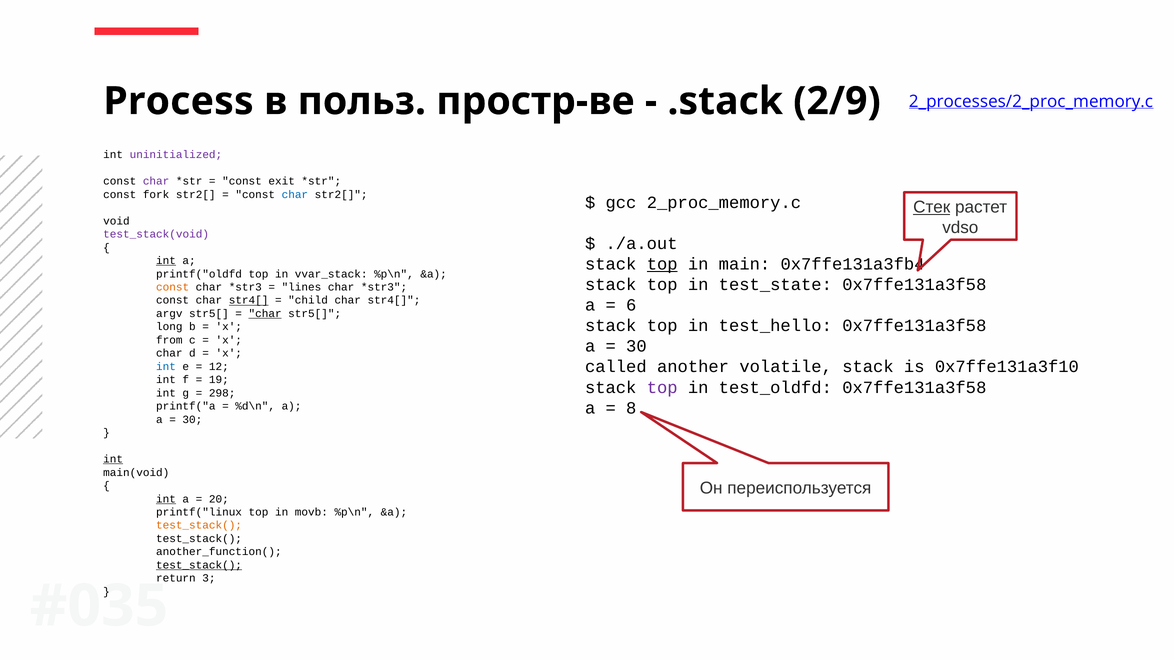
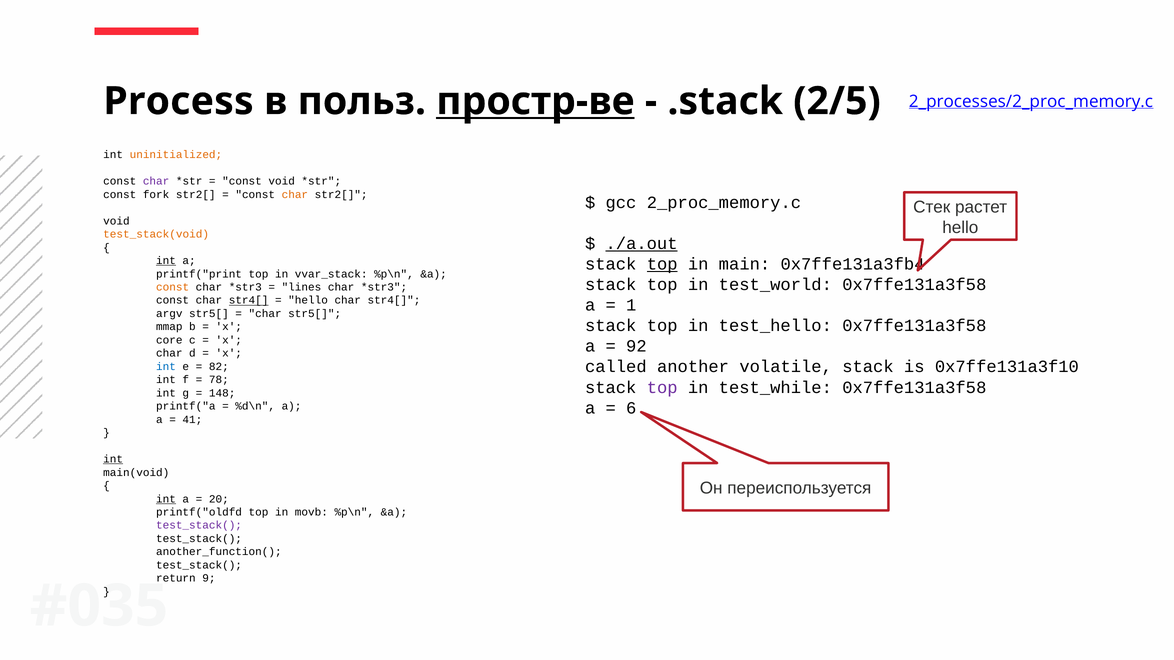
простр-ве underline: none -> present (535, 101)
2/9: 2/9 -> 2/5 (837, 101)
uninitialized colour: purple -> orange (176, 155)
const exit: exit -> void (282, 181)
char colour: blue -> orange (295, 195)
Стек underline: present -> none (932, 207)
vdso: vdso -> hello (960, 228)
test_stack(void colour: purple -> orange (156, 234)
./a.out underline: none -> present (642, 244)
printf("oldfd: printf("oldfd -> printf("print (199, 274)
test_state: test_state -> test_world (775, 285)
child: child -> hello (308, 301)
6: 6 -> 1 (631, 305)
char underline: present -> none (265, 314)
long: long -> mmap (169, 327)
from: from -> core (169, 340)
30: 30 -> 92 (636, 346)
12: 12 -> 82 (219, 367)
19: 19 -> 78 (219, 380)
test_oldfd: test_oldfd -> test_while (775, 388)
298: 298 -> 148 (222, 393)
8: 8 -> 6 (631, 408)
30: 30 -> 41 (192, 420)
printf("linux: printf("linux -> printf("oldfd (199, 512)
test_stack( colour: orange -> purple (199, 526)
test_stack( underline: present -> none (199, 565)
3: 3 -> 9 (209, 579)
